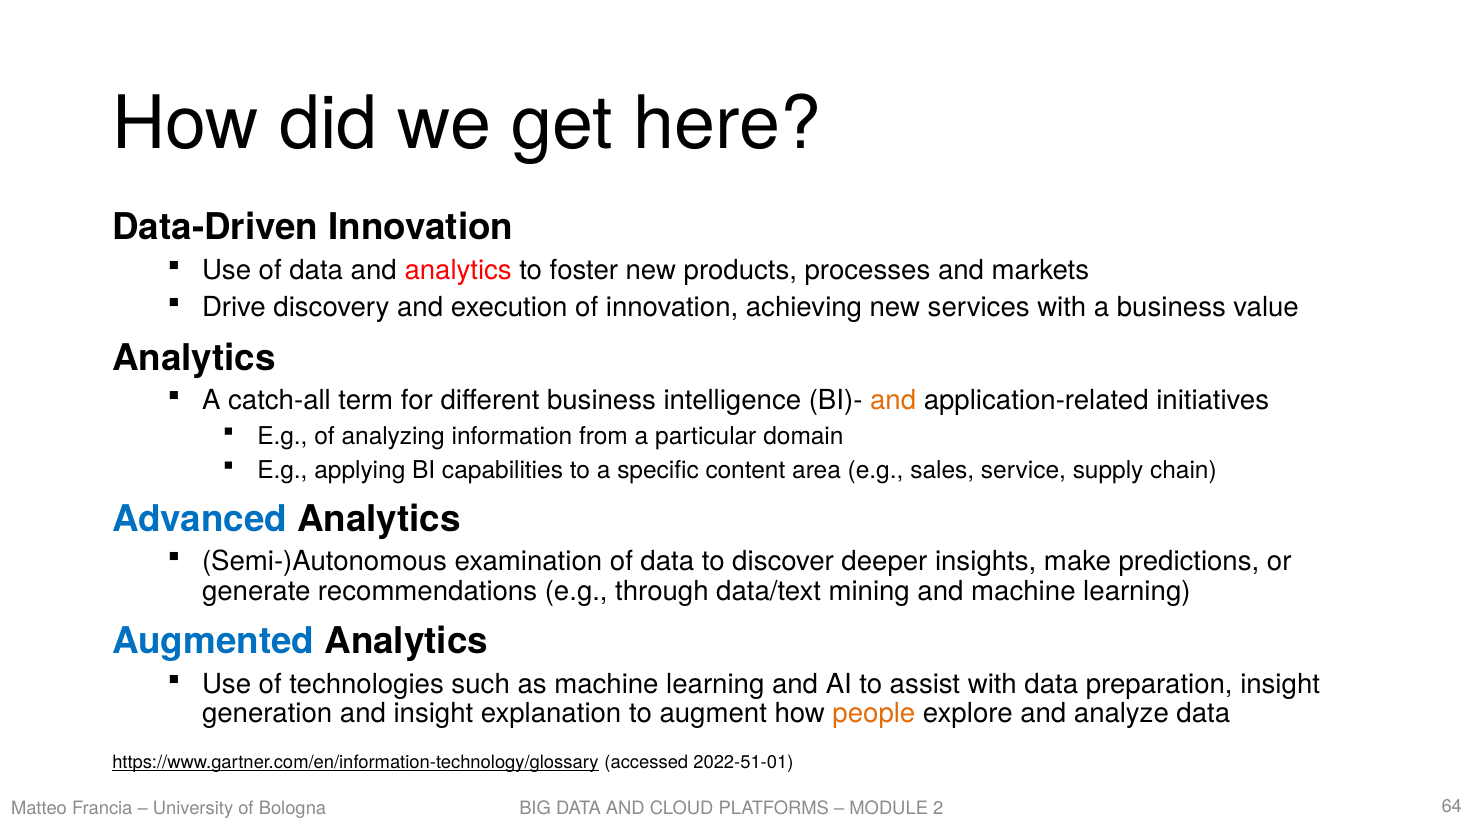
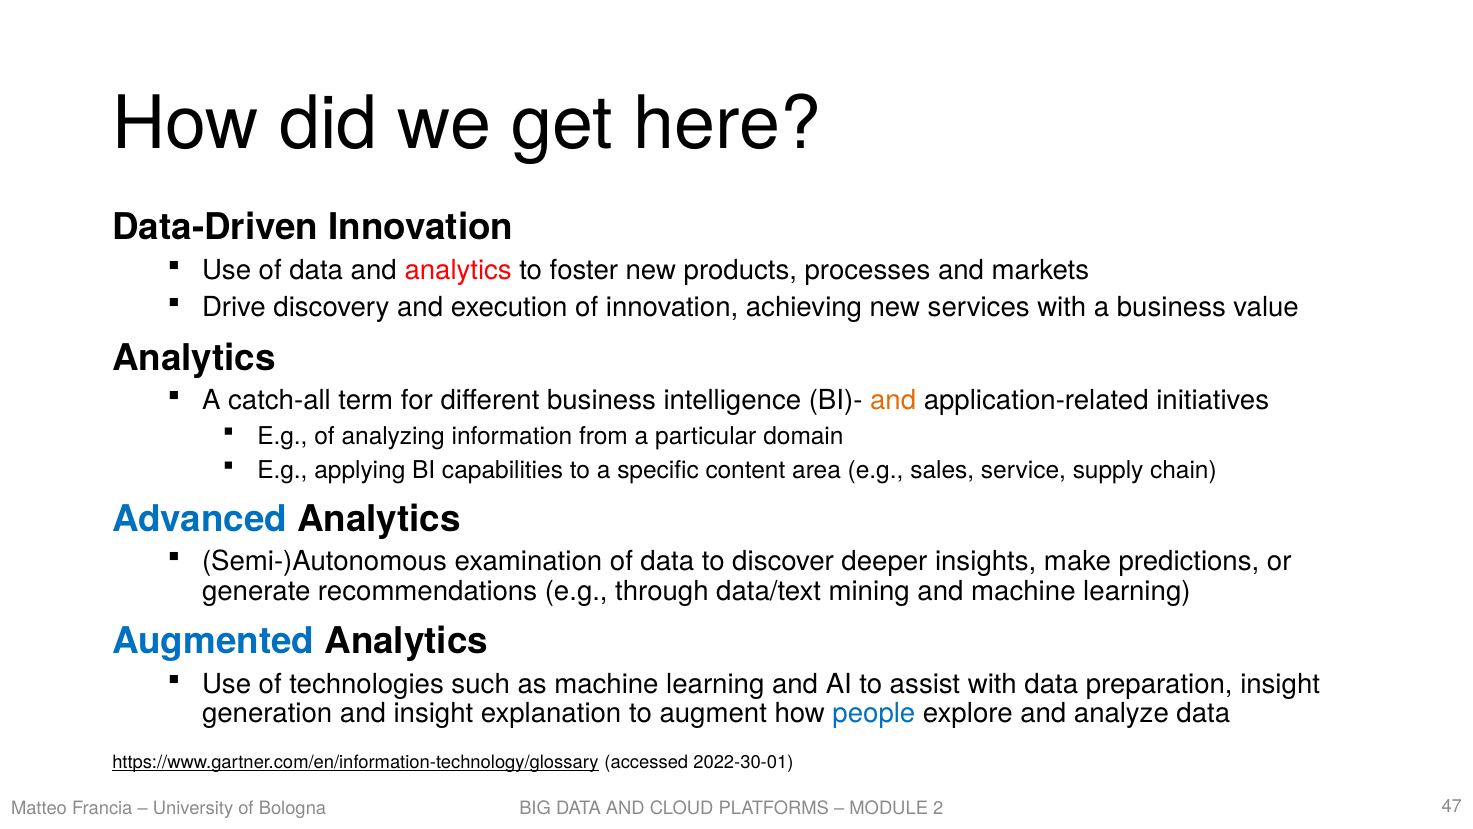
people colour: orange -> blue (874, 713)
2022-51-01: 2022-51-01 -> 2022-30-01 (743, 762)
64: 64 -> 47 (1452, 806)
